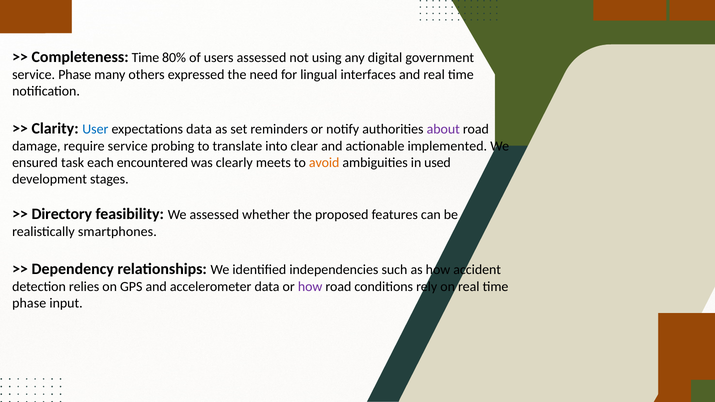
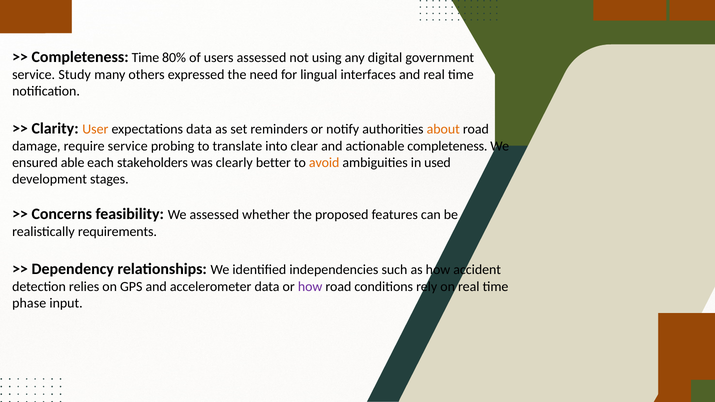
service Phase: Phase -> Study (75, 75)
User colour: blue -> orange (95, 129)
about colour: purple -> orange (443, 129)
actionable implemented: implemented -> completeness (447, 146)
task: task -> able (73, 163)
encountered: encountered -> stakeholders (152, 163)
meets: meets -> better (273, 163)
Directory: Directory -> Concerns (62, 214)
smartphones: smartphones -> requirements (117, 232)
